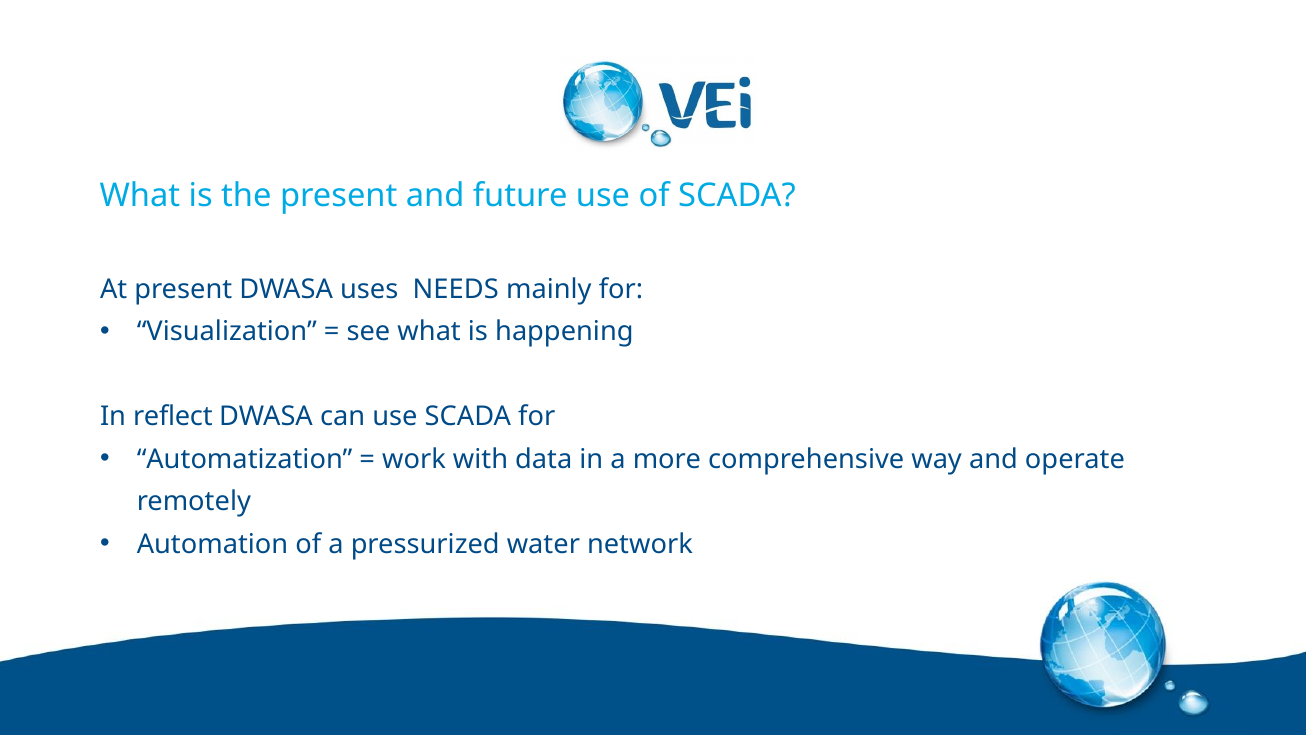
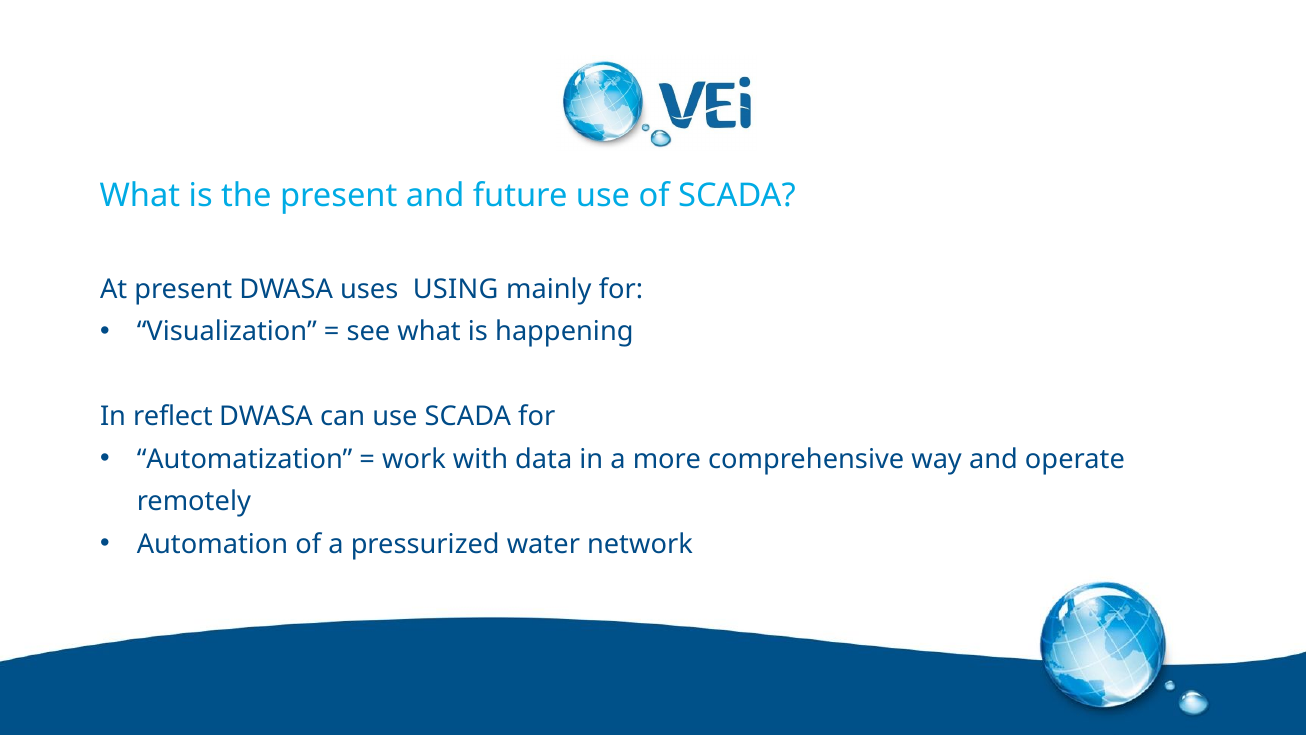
NEEDS: NEEDS -> USING (456, 289)
